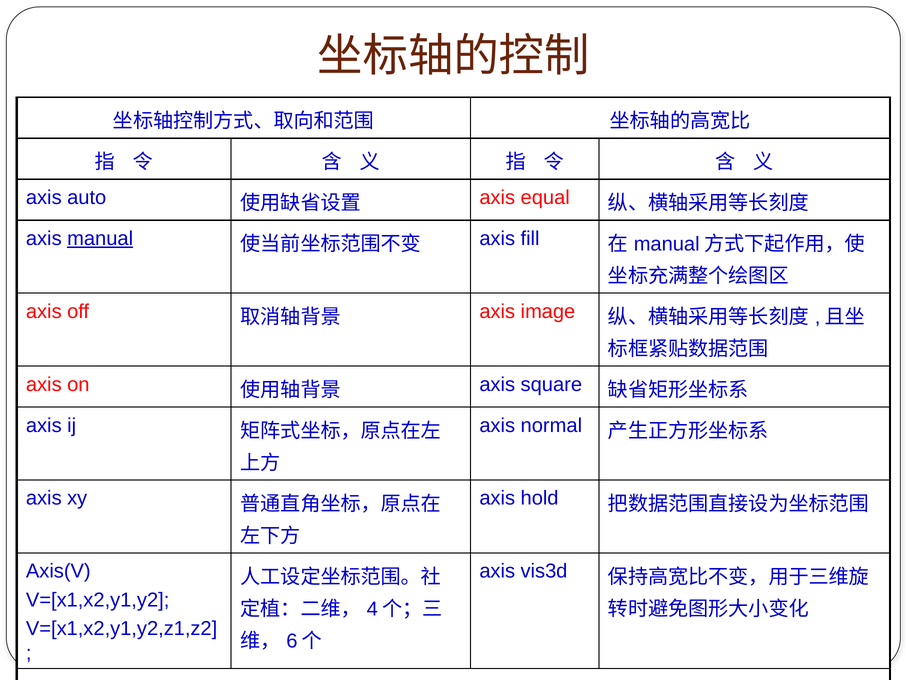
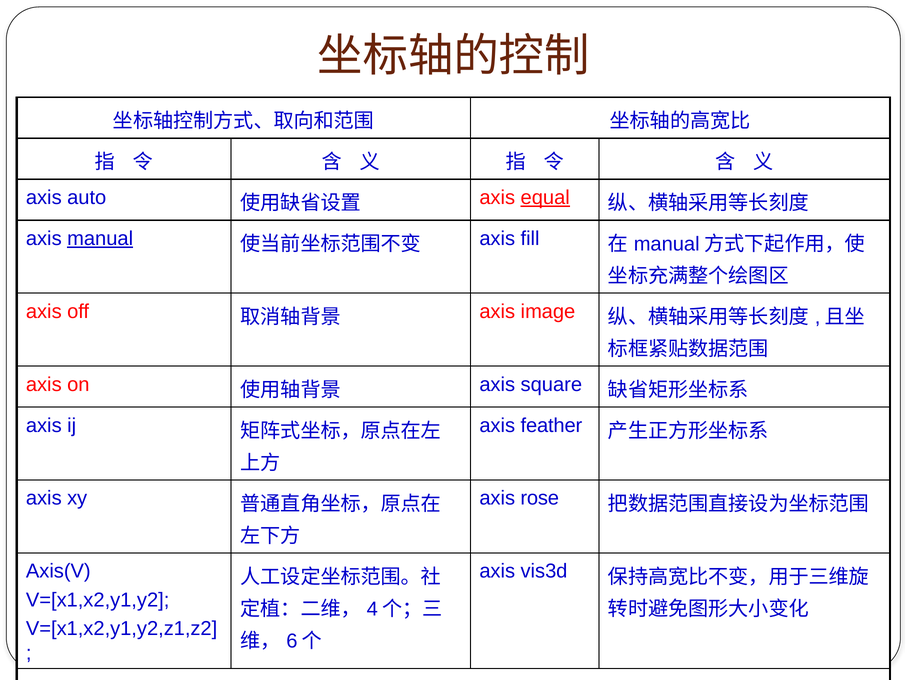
equal underline: none -> present (545, 198)
normal: normal -> feather (551, 426)
hold: hold -> rose (540, 498)
